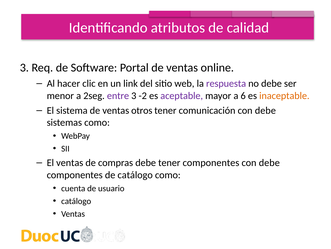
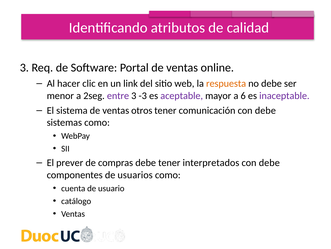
respuesta colour: purple -> orange (226, 83)
-2: -2 -> -3 (143, 95)
inaceptable colour: orange -> purple (284, 95)
El ventas: ventas -> prever (70, 162)
tener componentes: componentes -> interpretados (211, 162)
de catálogo: catálogo -> usuarios (135, 174)
